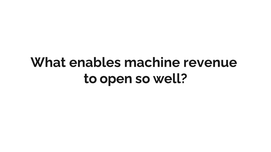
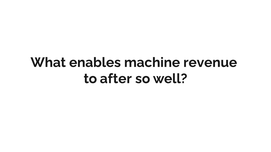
open: open -> after (116, 79)
